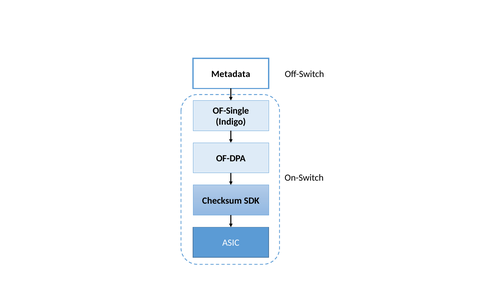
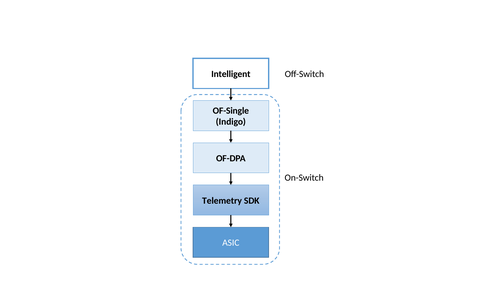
Metadata: Metadata -> Intelligent (231, 74)
Checksum: Checksum -> Telemetry (222, 201)
